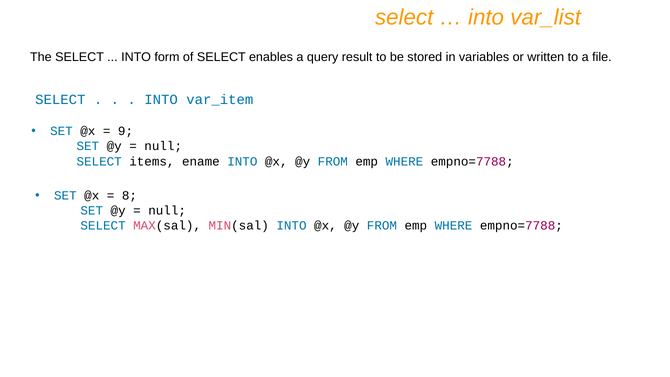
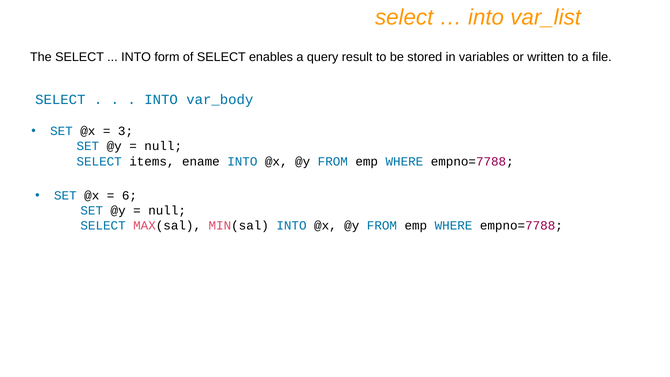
var_item: var_item -> var_body (220, 100)
9: 9 -> 3 (126, 131)
8: 8 -> 6 (129, 195)
